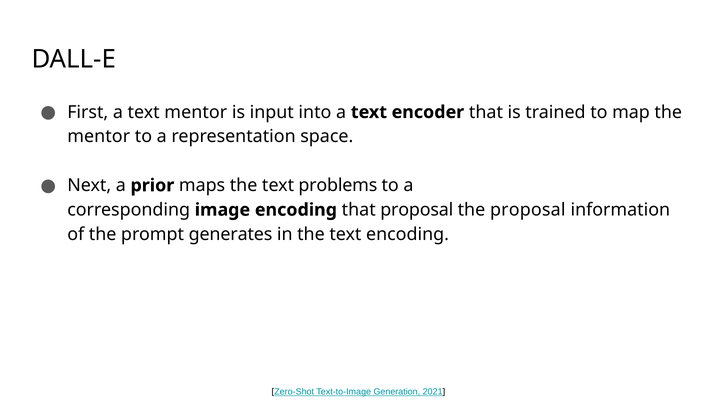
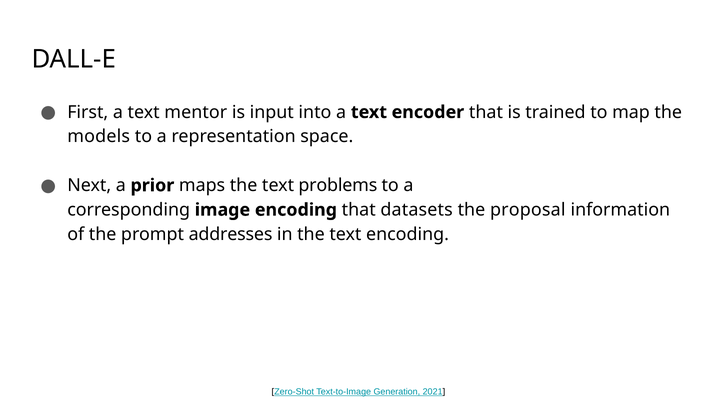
mentor: mentor -> models (99, 137)
that proposal: proposal -> datasets (417, 210)
generates: generates -> addresses (231, 234)
